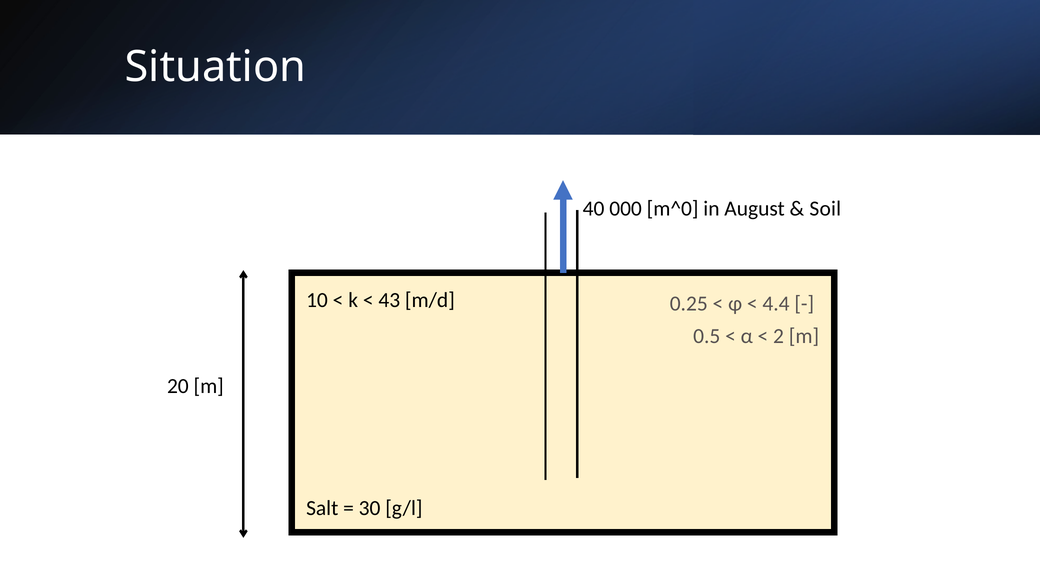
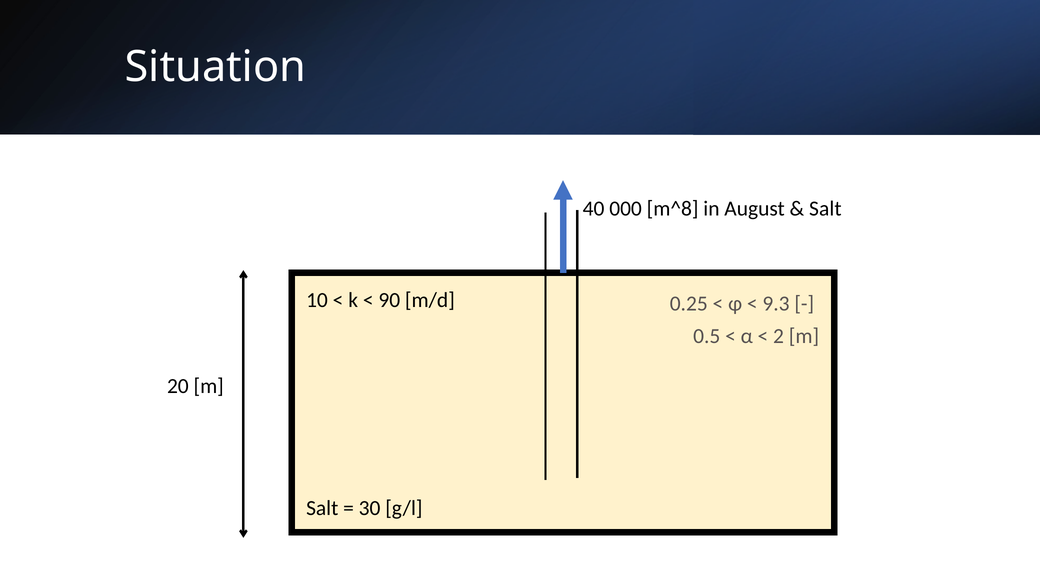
m^0: m^0 -> m^8 (673, 209)
Soil: Soil -> Salt (825, 209)
43: 43 -> 90 (389, 300)
4.4: 4.4 -> 9.3 (776, 304)
